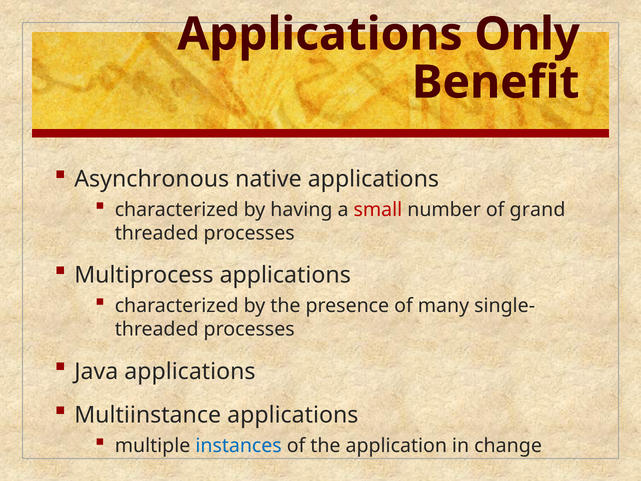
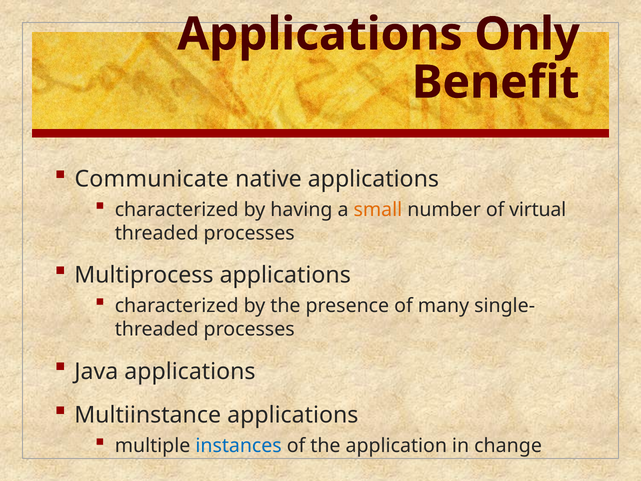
Asynchronous: Asynchronous -> Communicate (152, 179)
small colour: red -> orange (378, 210)
grand: grand -> virtual (538, 210)
